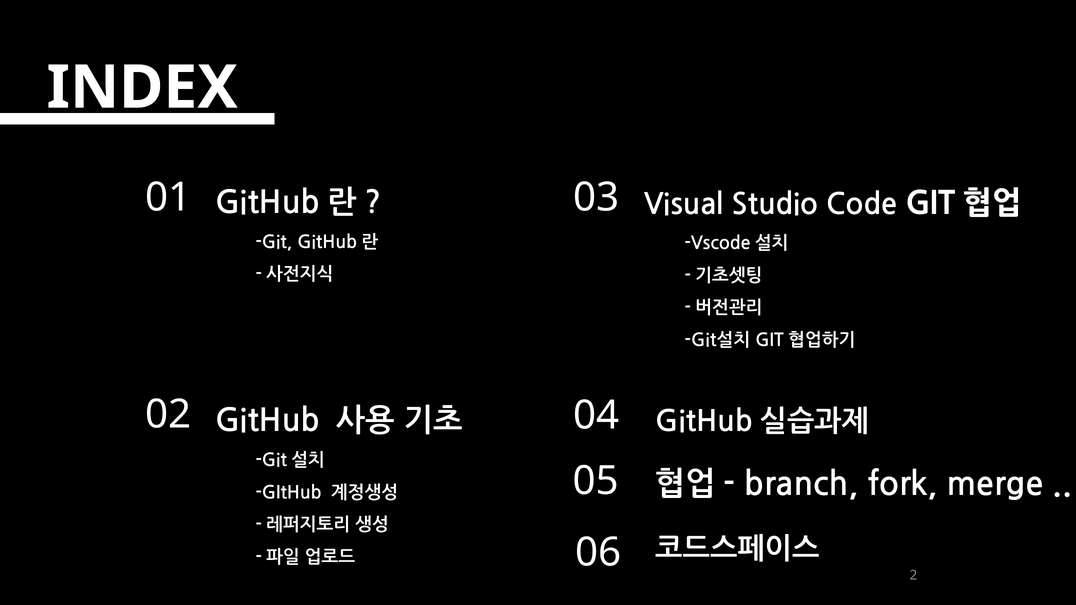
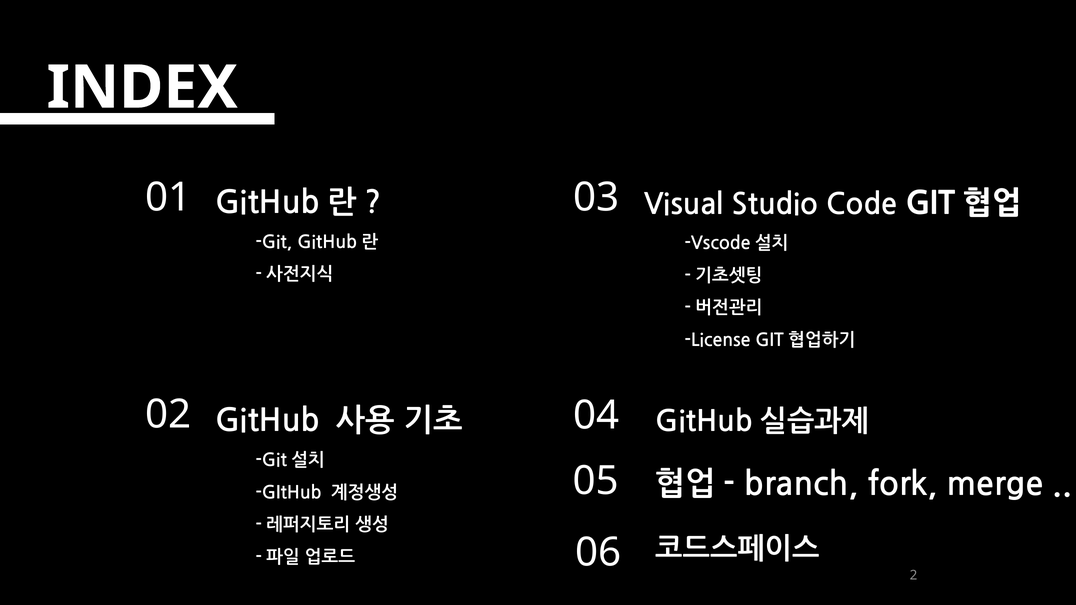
Git설치: Git설치 -> License (717, 340)
